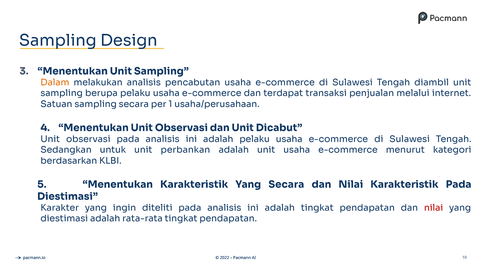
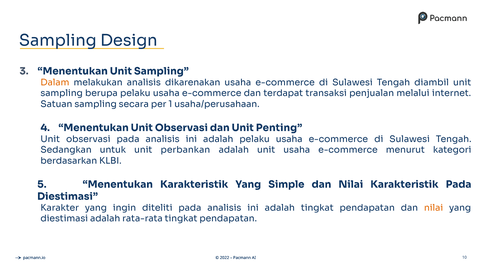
pencabutan: pencabutan -> dikarenakan (193, 83)
Dicabut: Dicabut -> Penting (279, 128)
Yang Secara: Secara -> Simple (286, 184)
nilai colour: red -> orange (434, 208)
